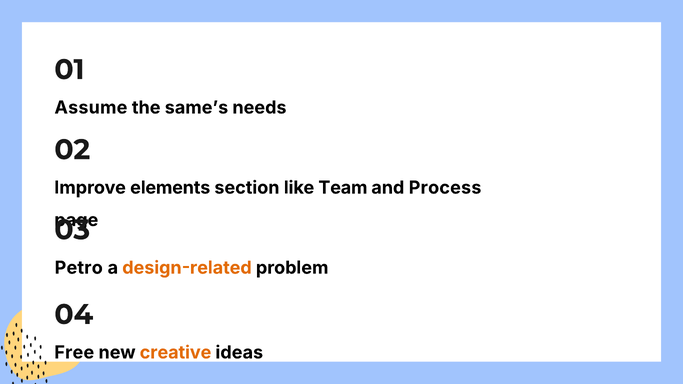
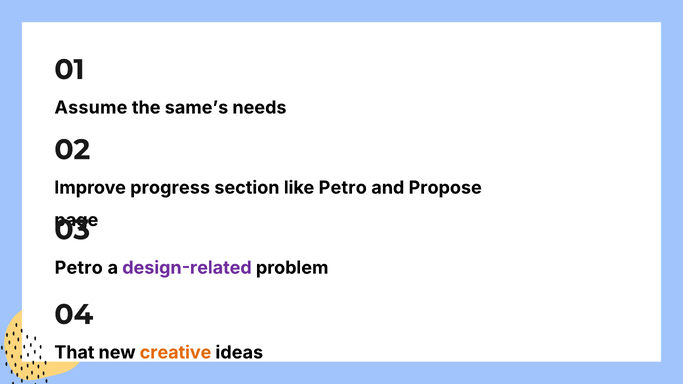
elements: elements -> progress (170, 188)
like Team: Team -> Petro (343, 188)
Process: Process -> Propose (445, 188)
design-related colour: orange -> purple (187, 268)
Free: Free -> That (74, 353)
